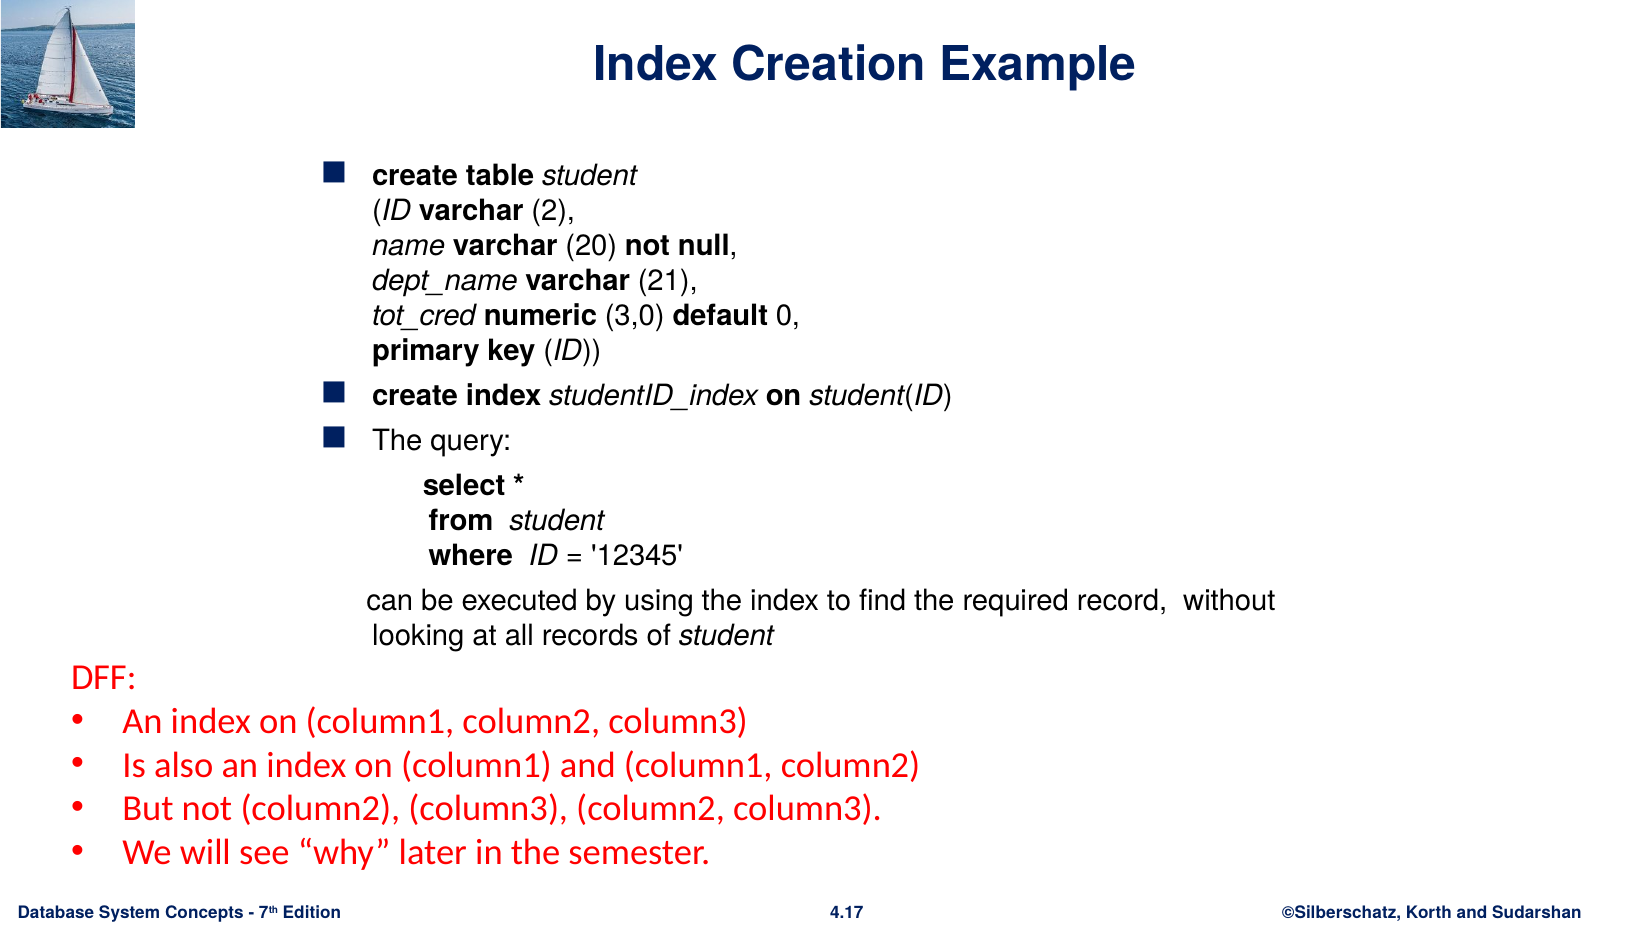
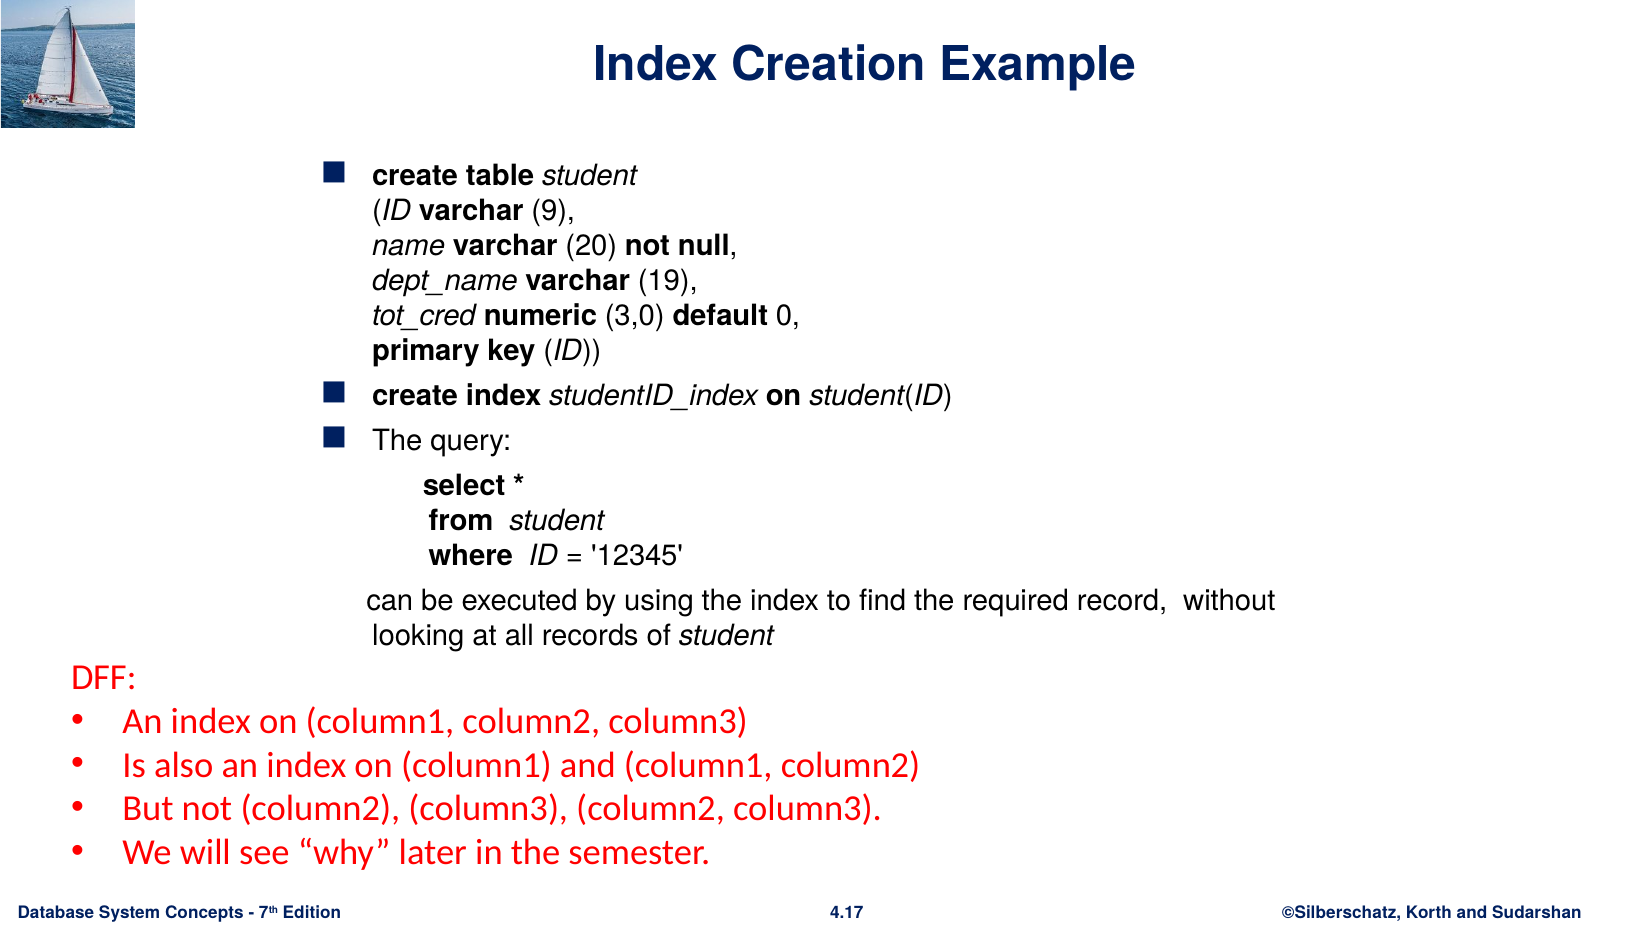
2: 2 -> 9 (553, 210)
21: 21 -> 19 (668, 280)
